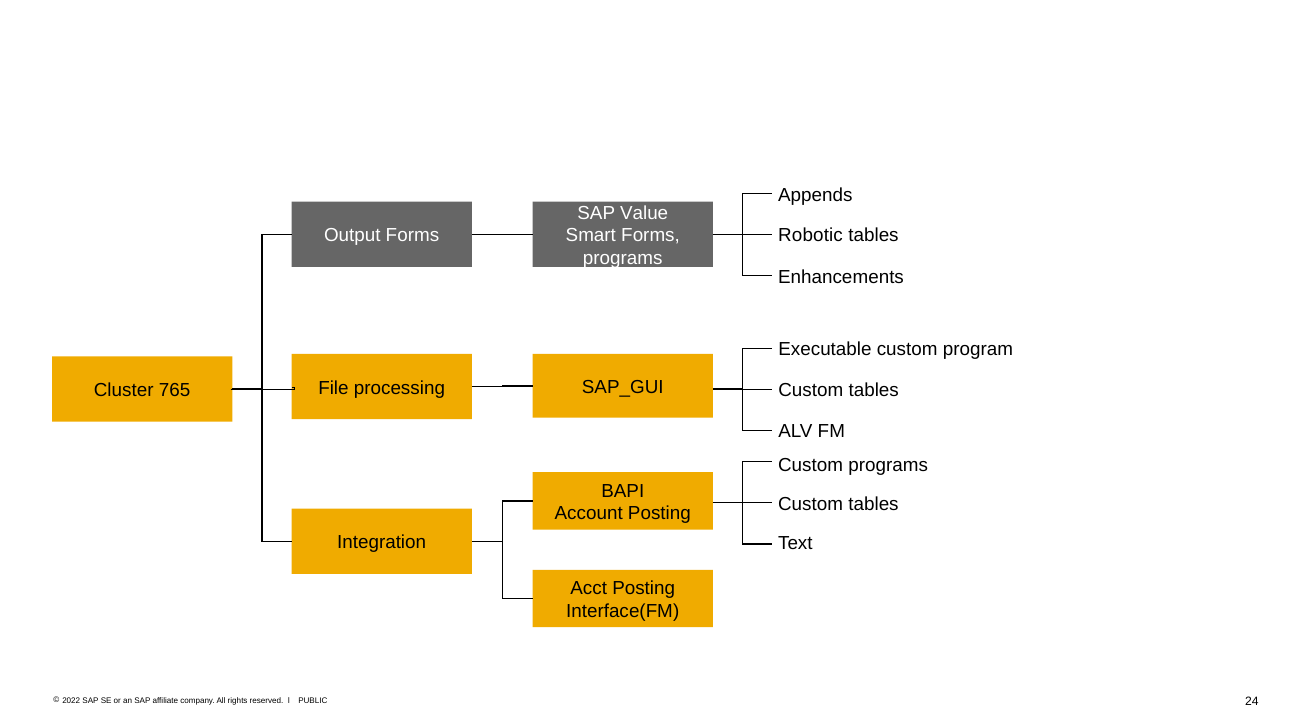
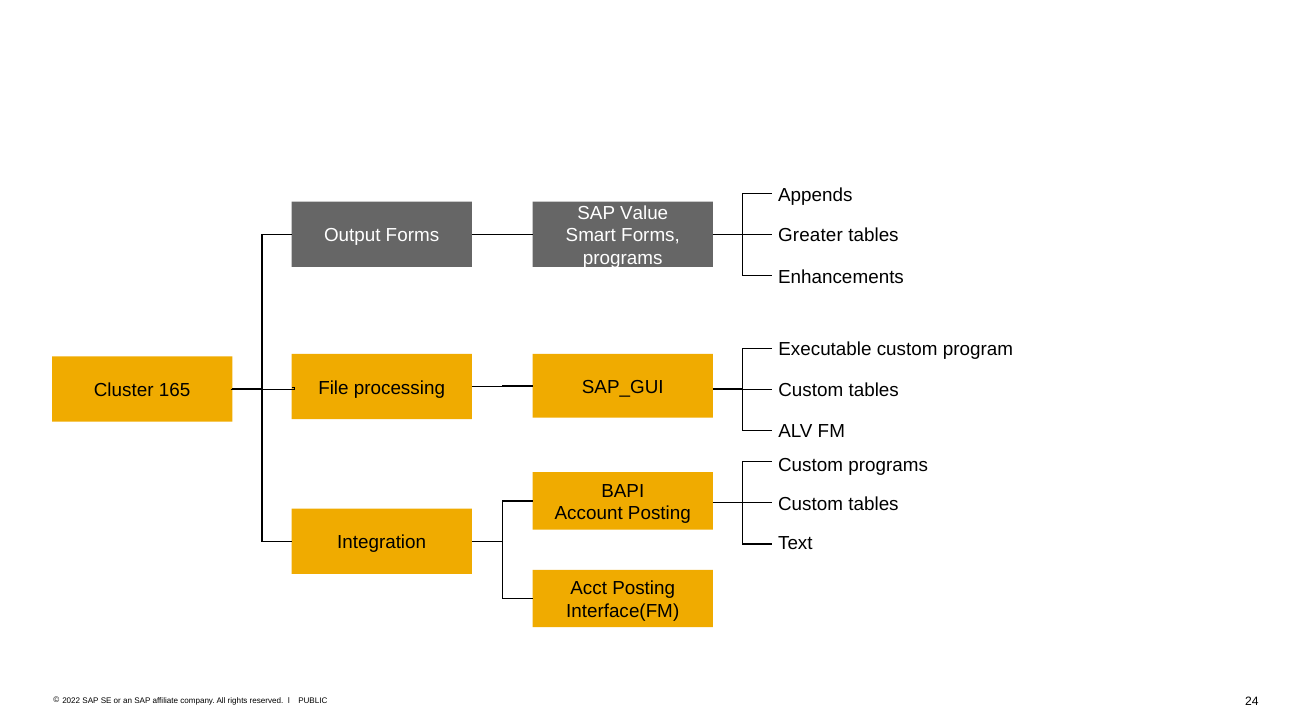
Robotic: Robotic -> Greater (811, 236)
765: 765 -> 165 (175, 390)
